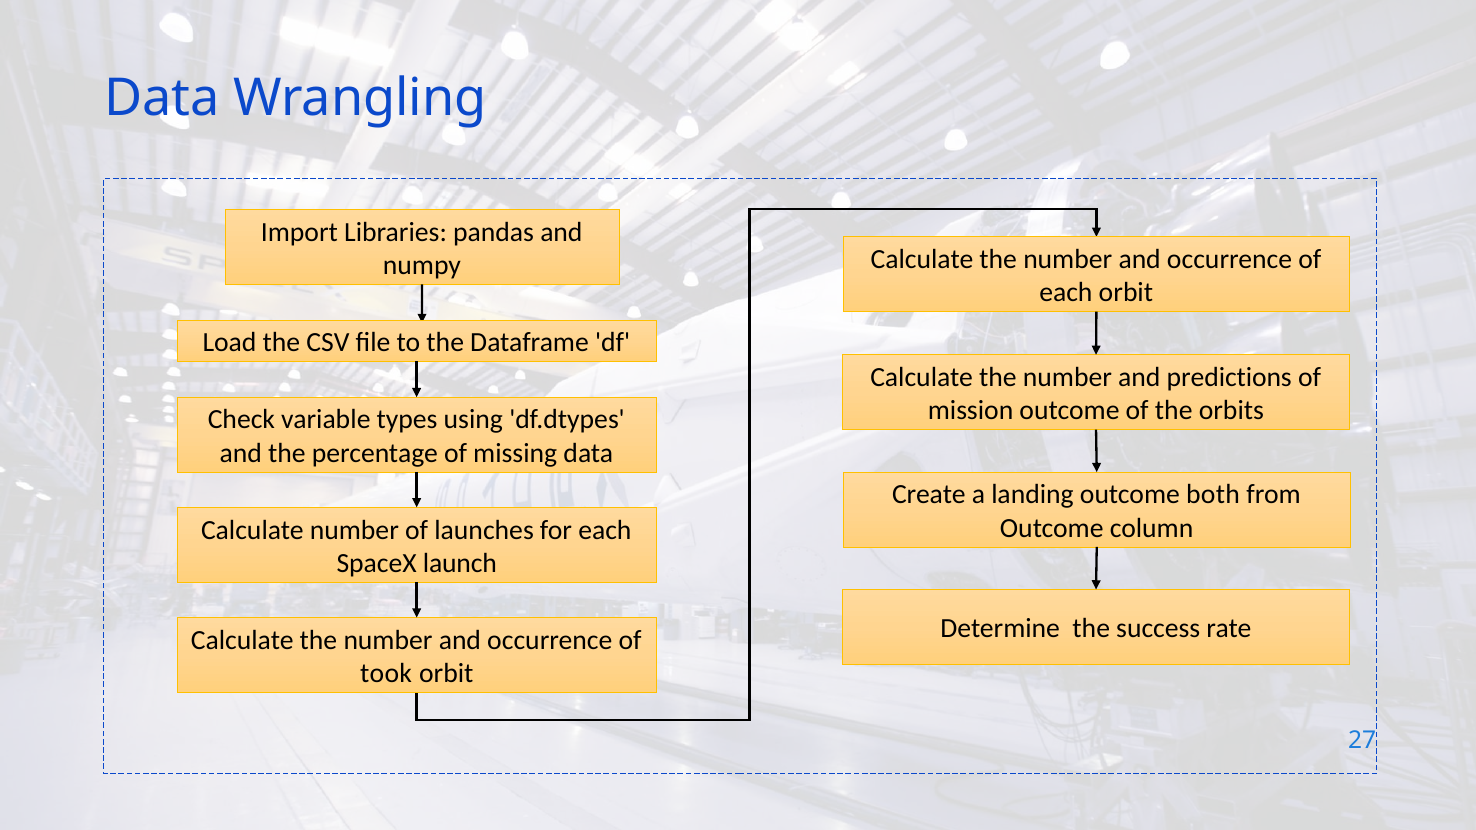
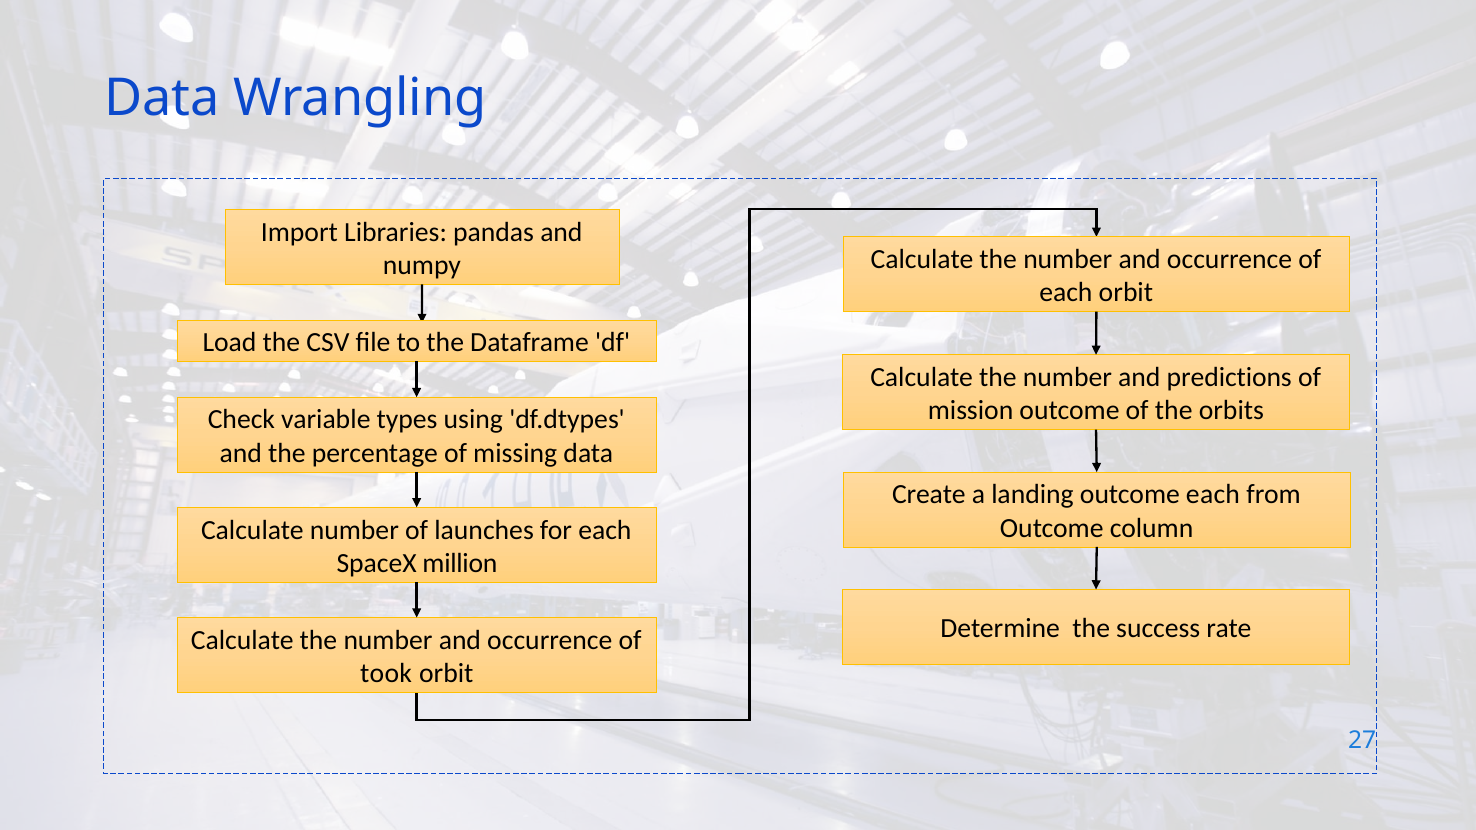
outcome both: both -> each (1213, 495)
launch: launch -> million (460, 563)
